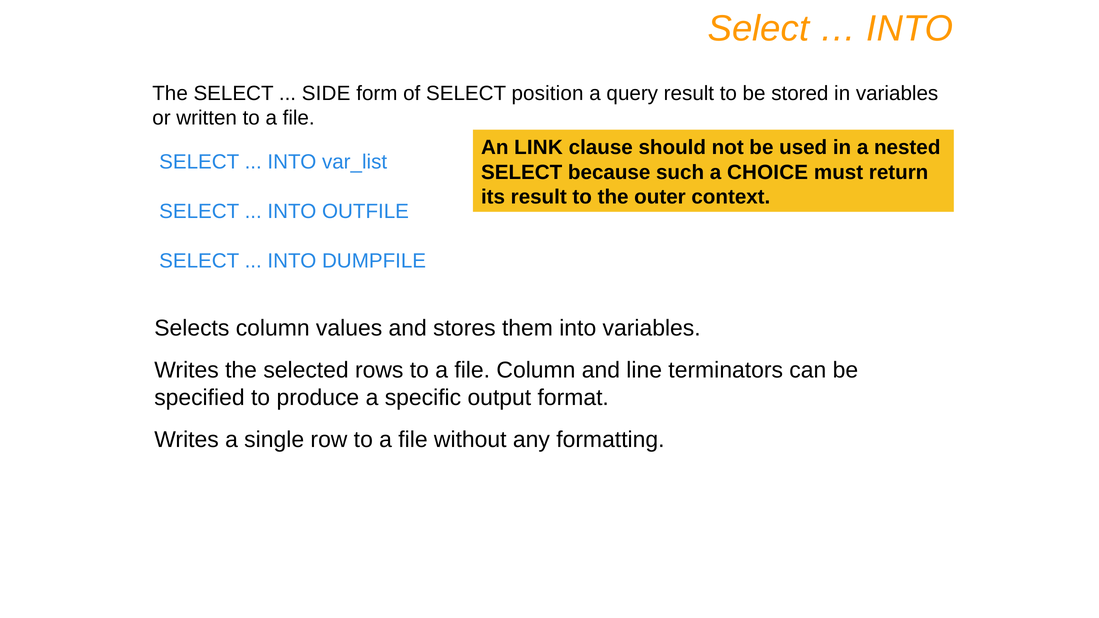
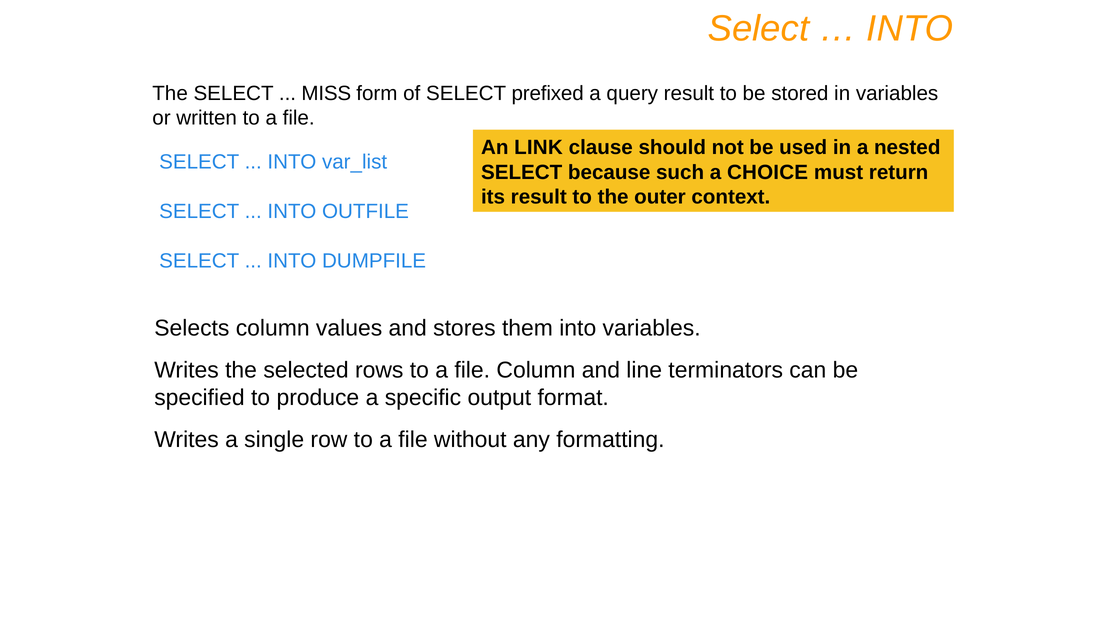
SIDE: SIDE -> MISS (326, 93)
position: position -> prefixed (548, 93)
